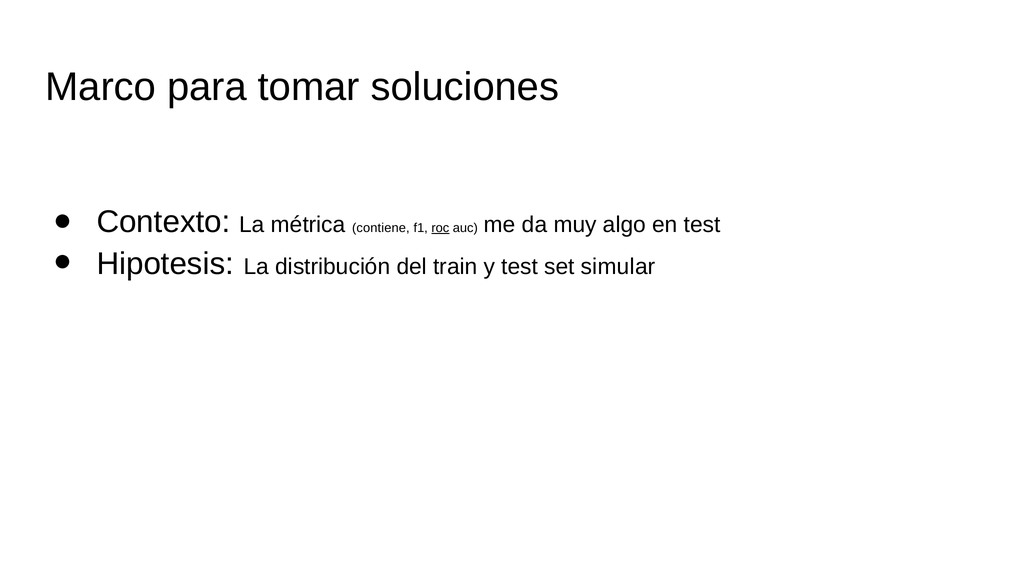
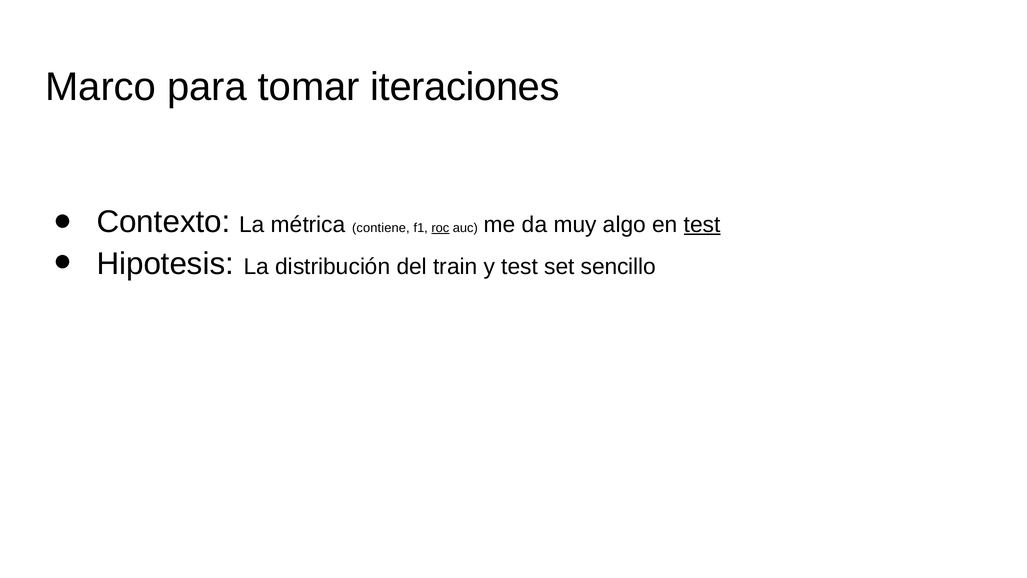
soluciones: soluciones -> iteraciones (465, 87)
test underline: none -> present (702, 224)
simular: simular -> sencillo (618, 266)
